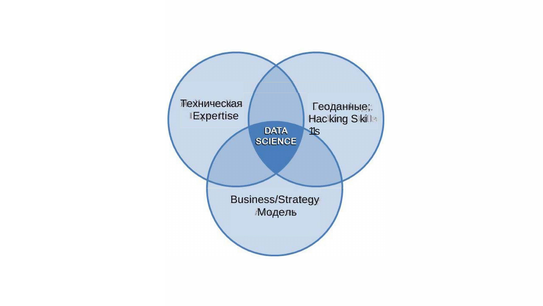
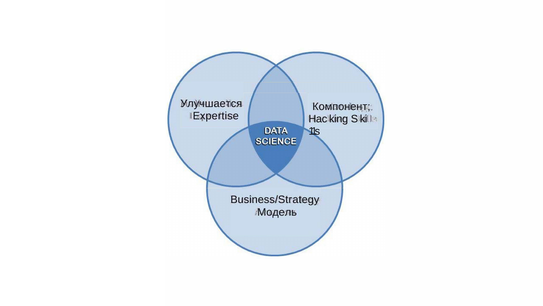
Техническая: Техническая -> Улучшается (211, 104)
Геоданные: Геоданные -> Компонент (341, 106)
